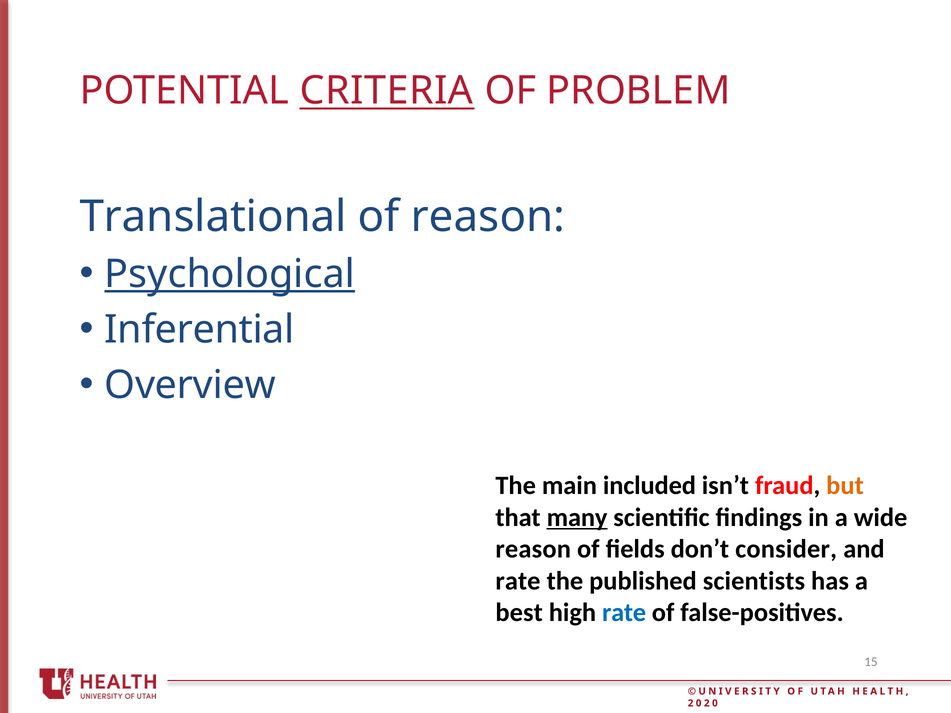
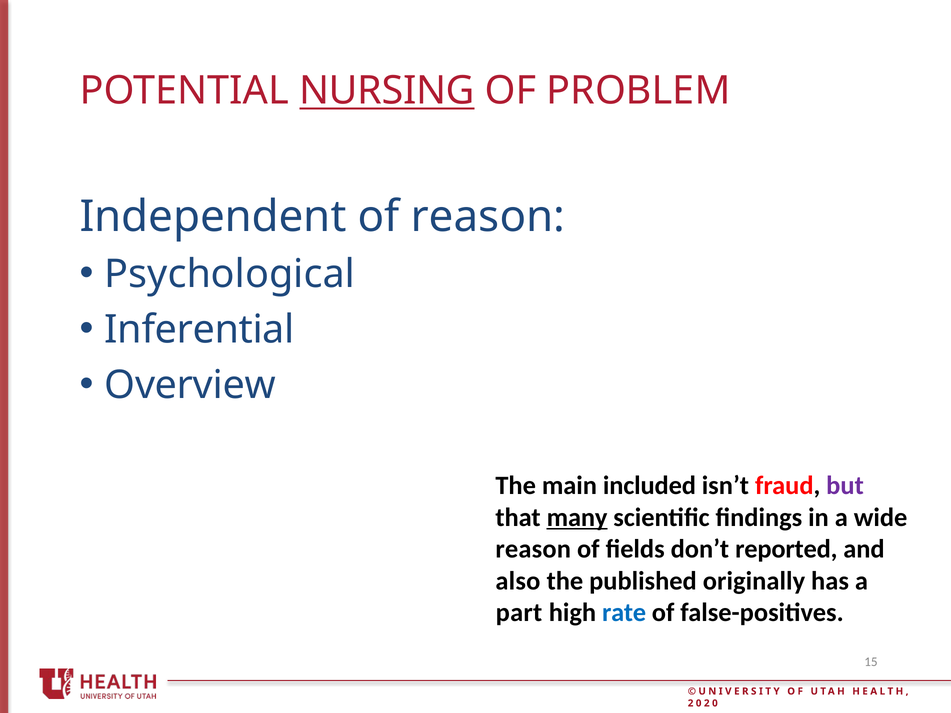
CRITERIA: CRITERIA -> NURSING (387, 91)
Translational: Translational -> Independent (213, 217)
Psychological underline: present -> none (230, 275)
but colour: orange -> purple (845, 486)
consider: consider -> reported (786, 549)
rate: rate -> also (518, 581)
scientists: scientists -> originally (754, 581)
best: best -> part (519, 613)
